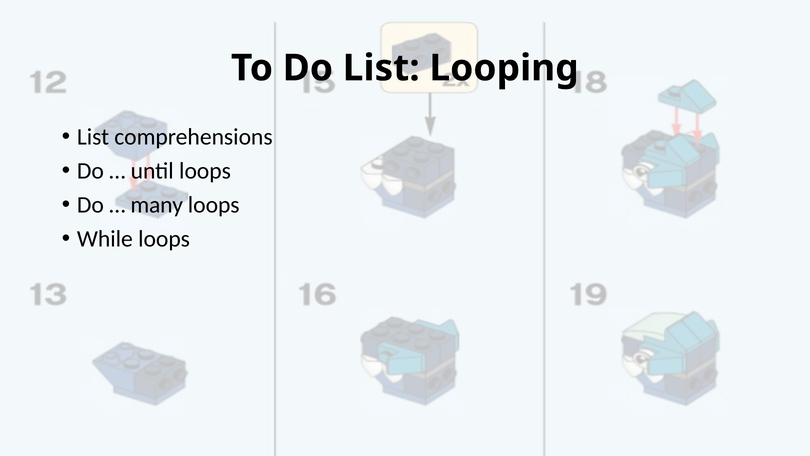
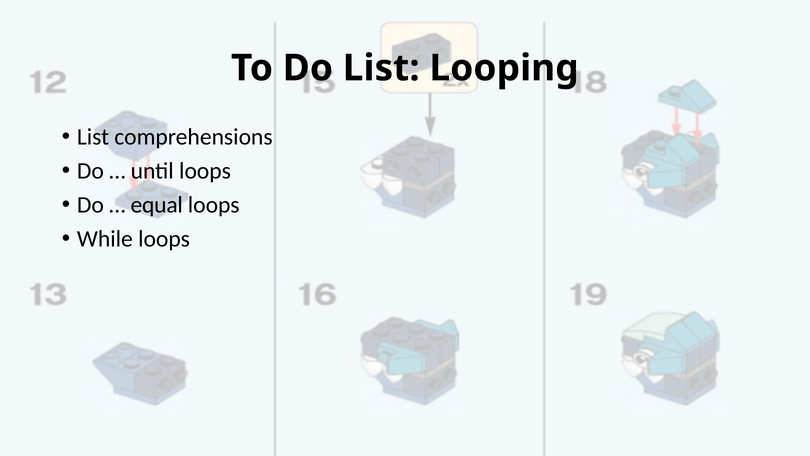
many: many -> equal (157, 205)
